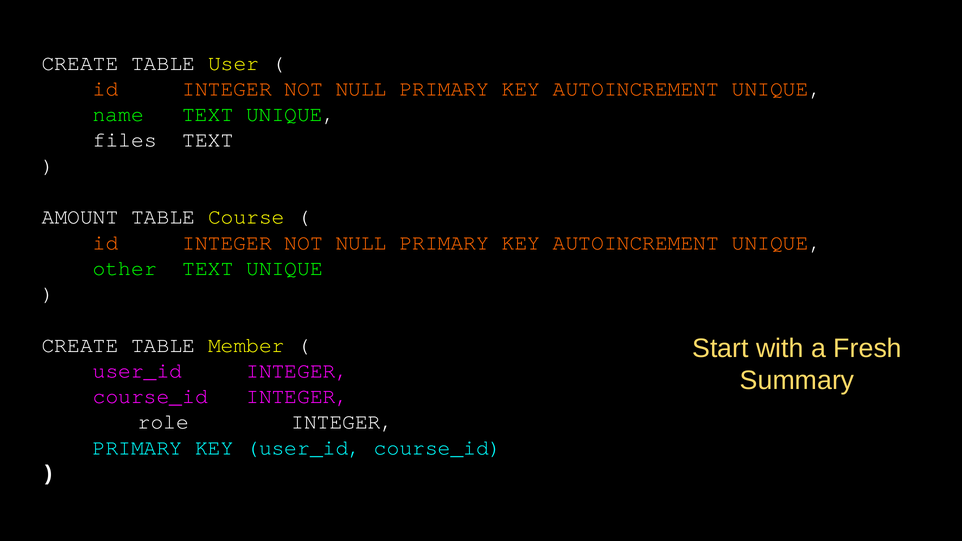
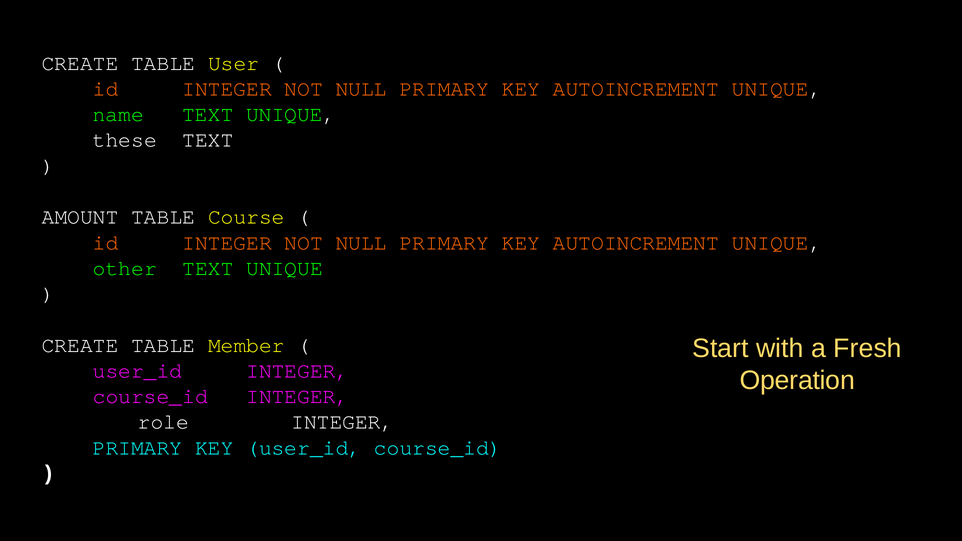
files: files -> these (125, 140)
Summary: Summary -> Operation (797, 381)
